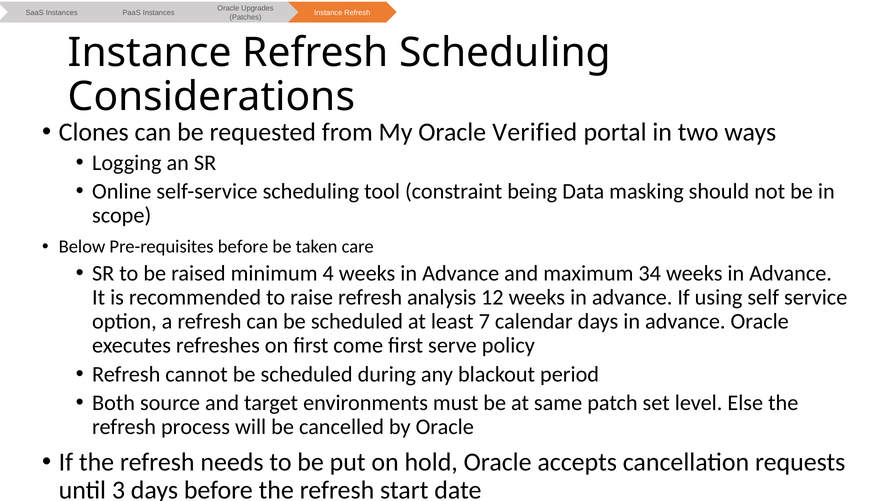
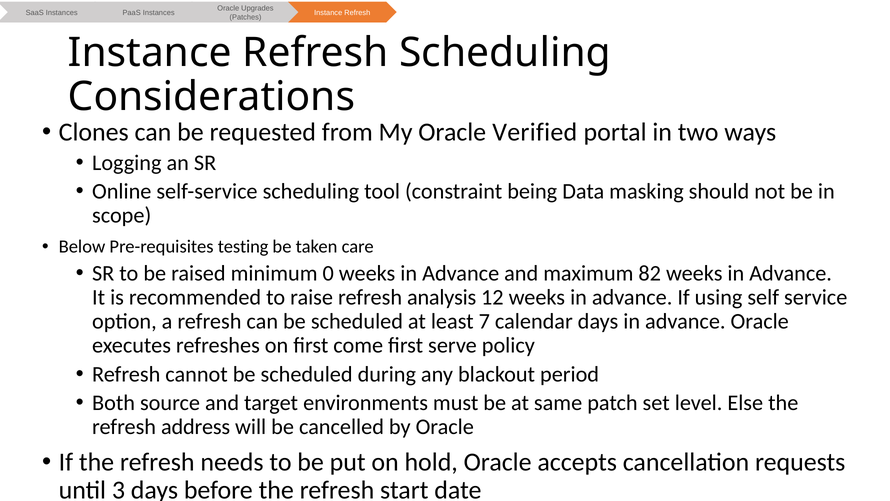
Pre-requisites before: before -> testing (243, 247)
4: 4 -> 0 (328, 273)
34: 34 -> 82 (650, 273)
process: process -> address (196, 427)
